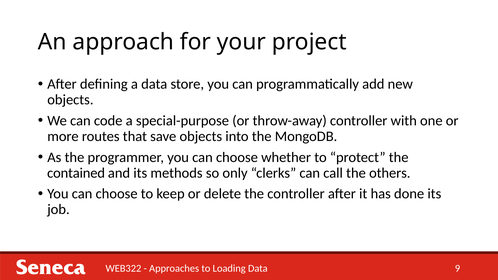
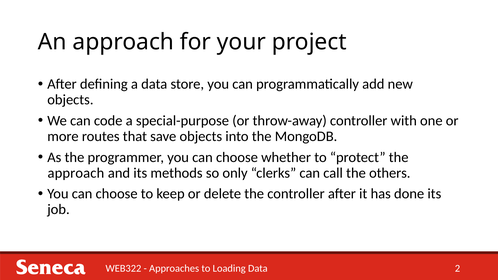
contained: contained -> approach (76, 173)
9: 9 -> 2 (457, 268)
